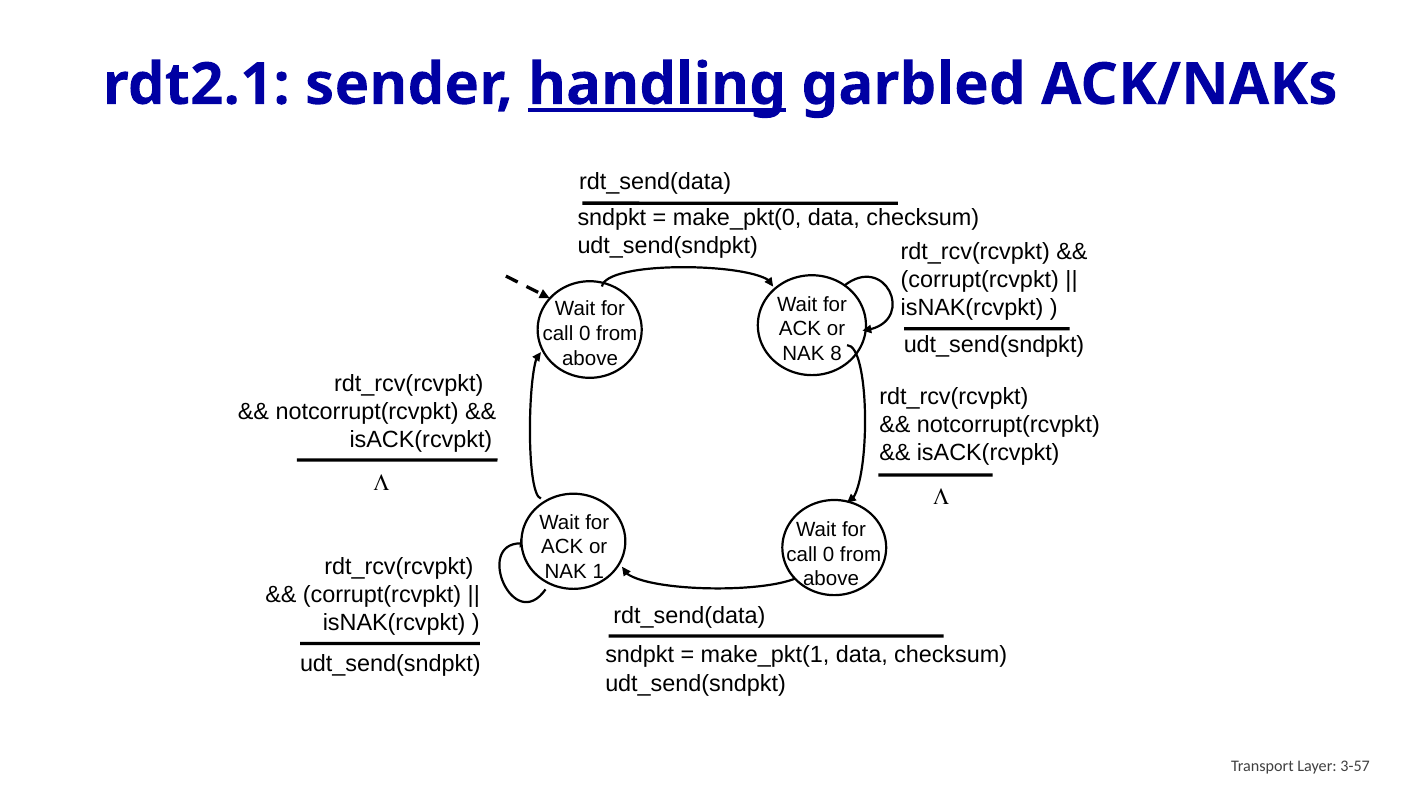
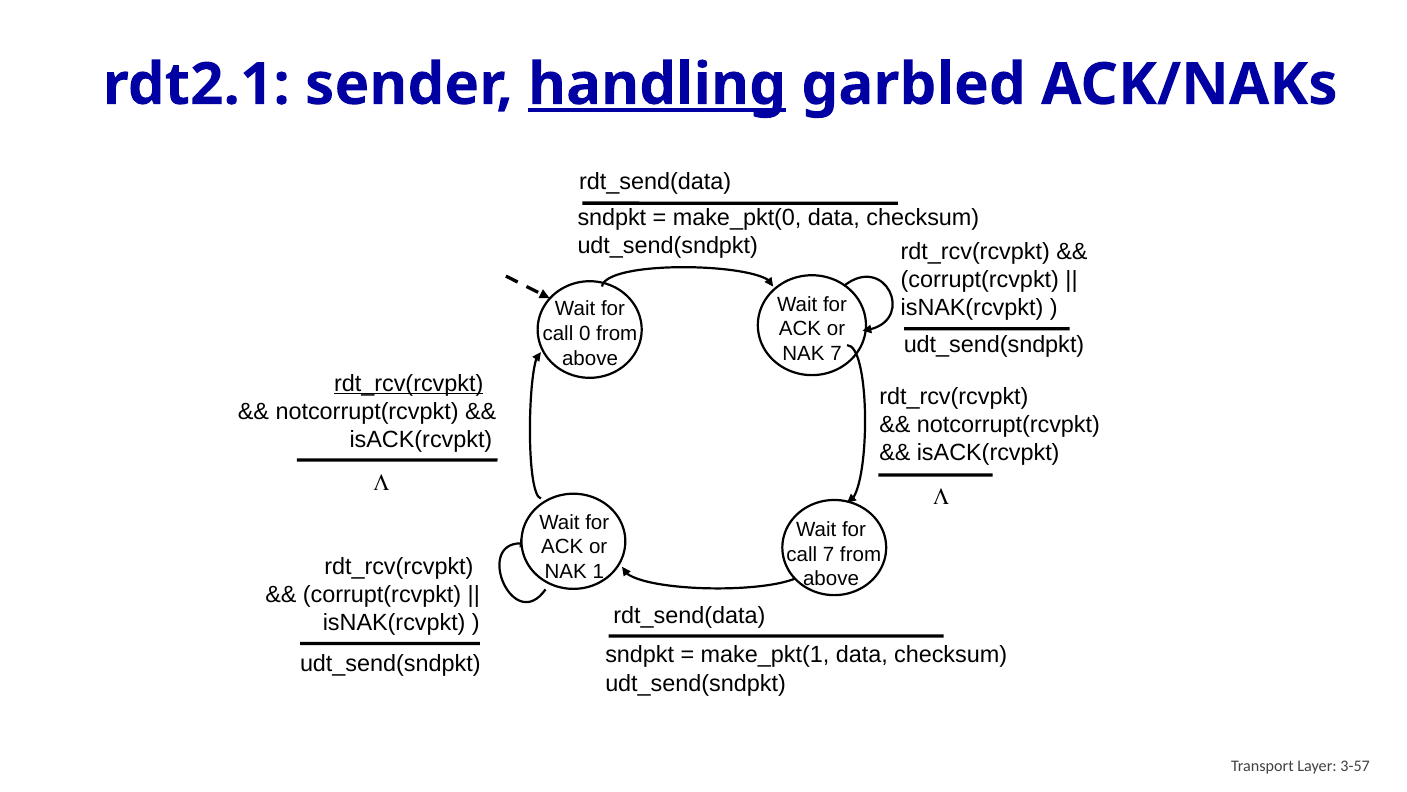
NAK 8: 8 -> 7 (836, 353)
rdt_rcv(rcvpkt underline: none -> present (409, 383)
0: 0 -> 7 (829, 554)
